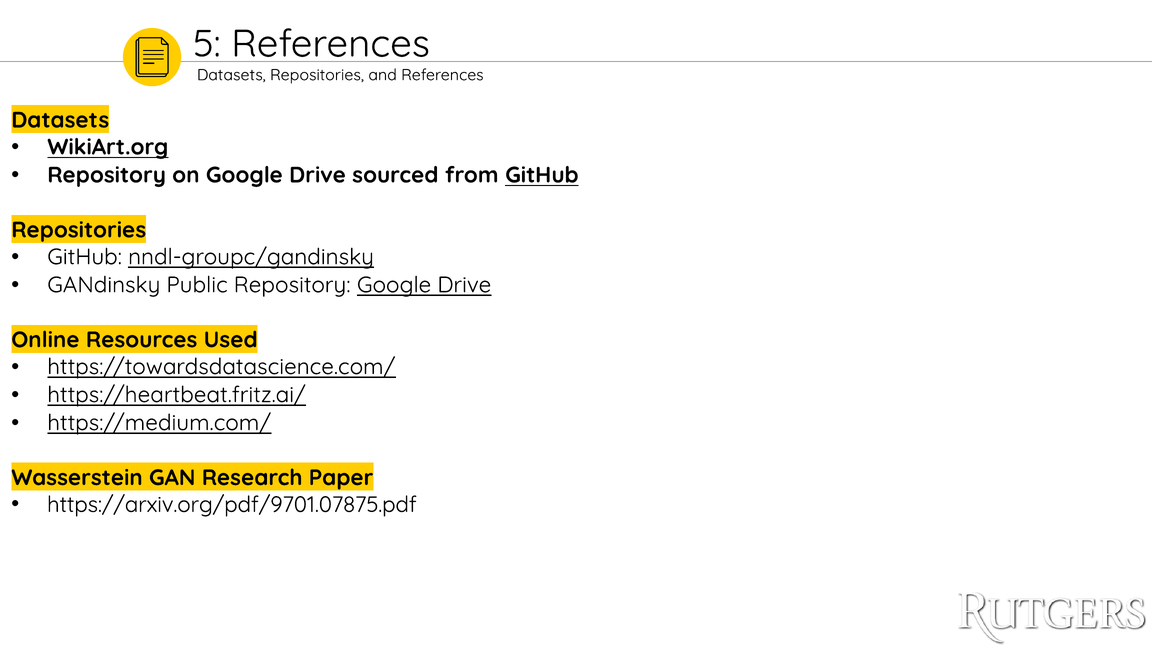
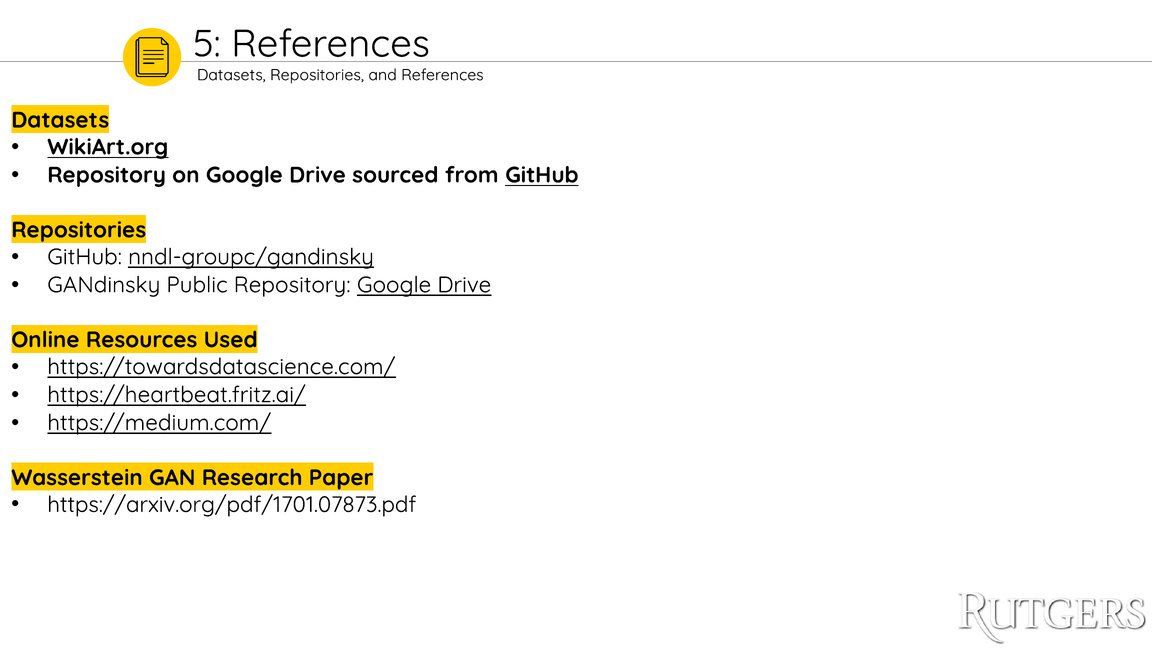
https://arxiv.org/pdf/9701.07875.pdf: https://arxiv.org/pdf/9701.07875.pdf -> https://arxiv.org/pdf/1701.07873.pdf (232, 505)
